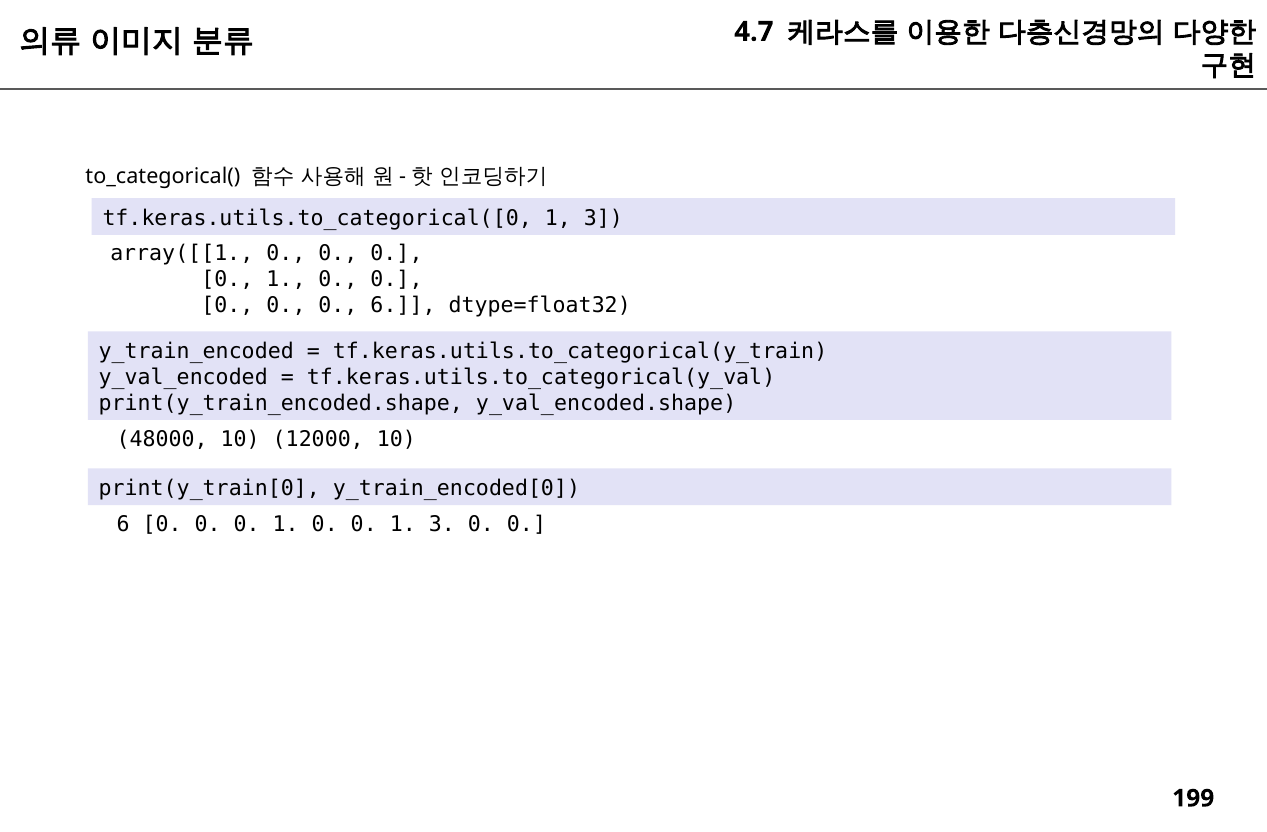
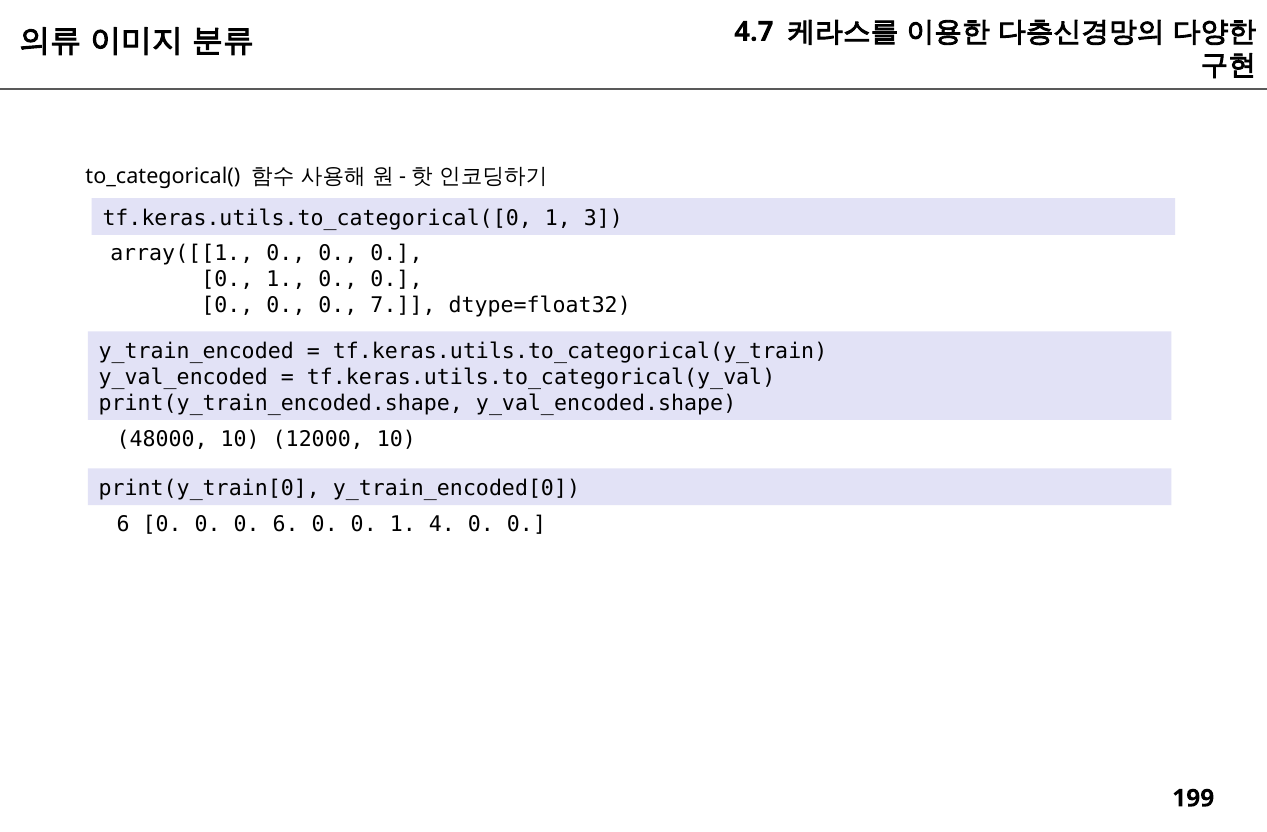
0 6: 6 -> 7 (403, 306)
1: 1 -> 6 (286, 524)
0 1 3: 3 -> 4 (442, 524)
